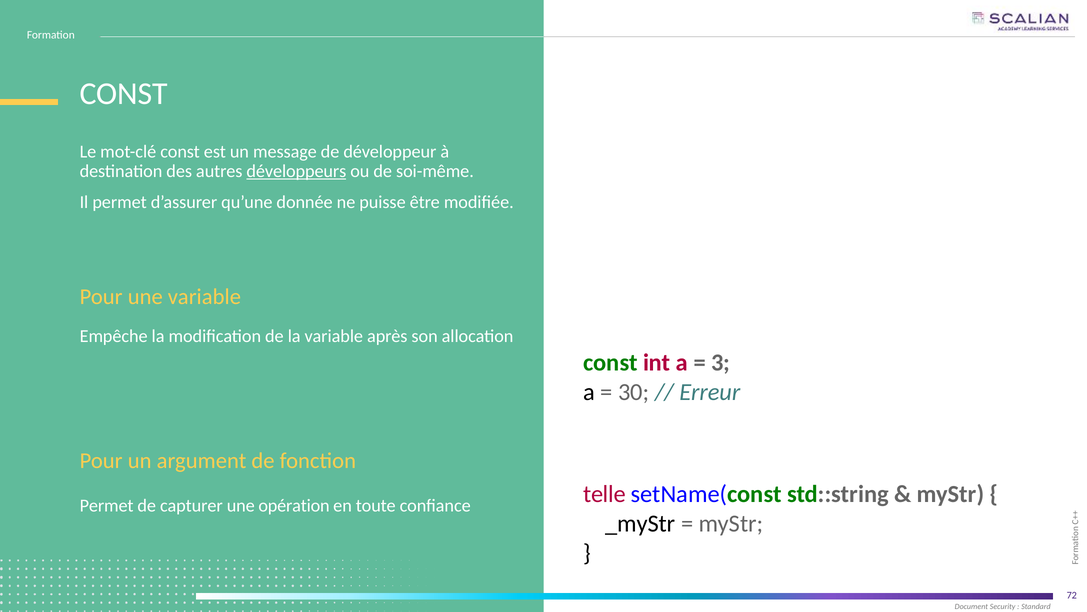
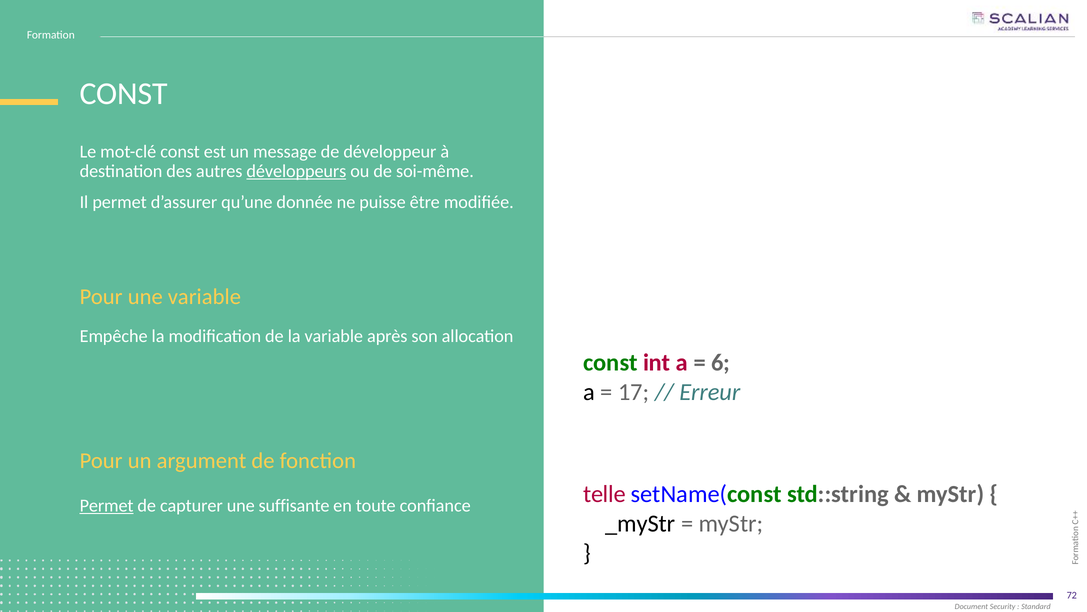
3: 3 -> 6 (721, 362)
30: 30 -> 17 (634, 392)
Permet underline: none -> present (107, 505)
opération: opération -> suffisante (294, 505)
